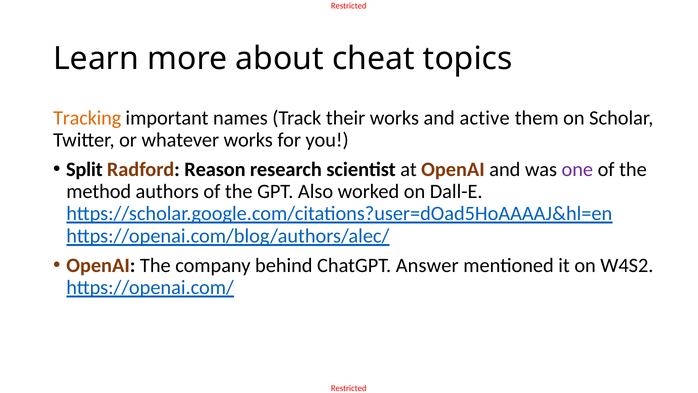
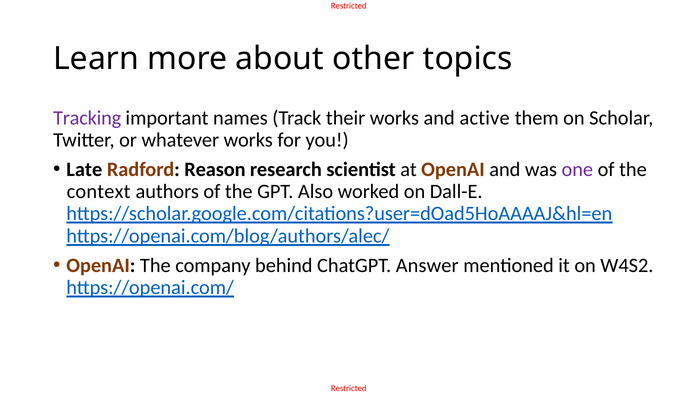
cheat: cheat -> other (373, 59)
Tracking colour: orange -> purple (87, 118)
Split: Split -> Late (84, 169)
method: method -> context (99, 191)
